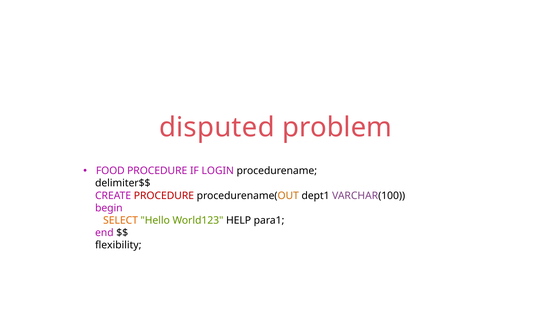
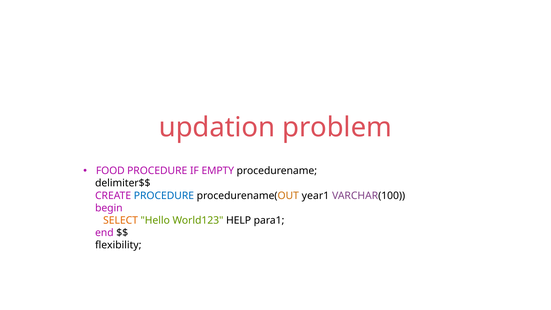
disputed: disputed -> updation (217, 127)
LOGIN: LOGIN -> EMPTY (218, 171)
PROCEDURE colour: red -> blue (164, 196)
dept1: dept1 -> year1 (315, 196)
